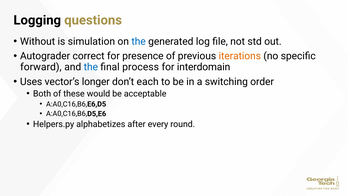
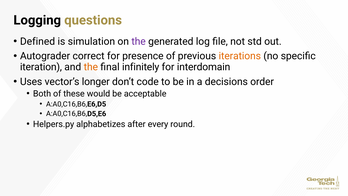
Without: Without -> Defined (38, 41)
the colour: blue -> purple (139, 41)
forward: forward -> iteration (41, 67)
the colour: blue -> orange (91, 67)
process: process -> infinitely (141, 67)
each: each -> code (148, 82)
switching: switching -> decisions (226, 82)
